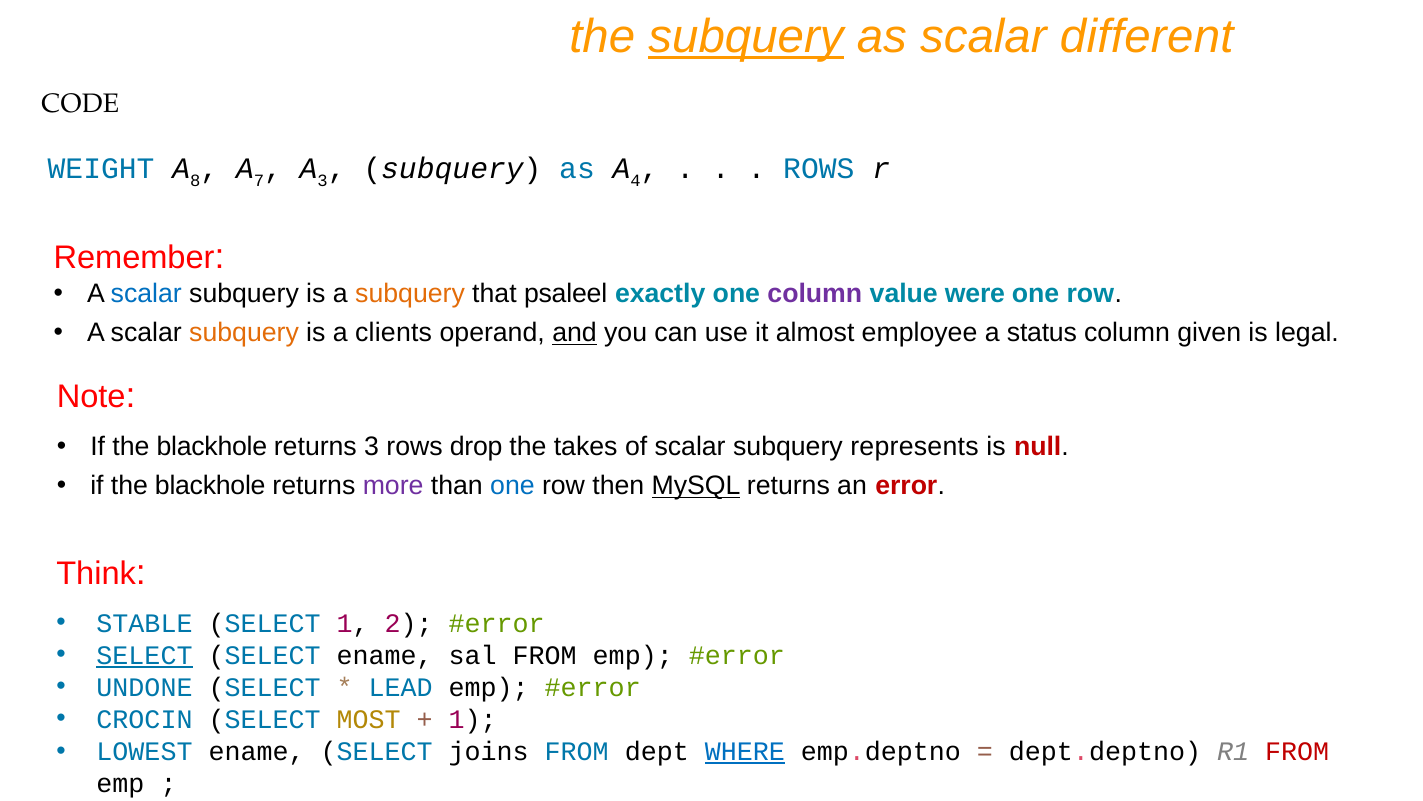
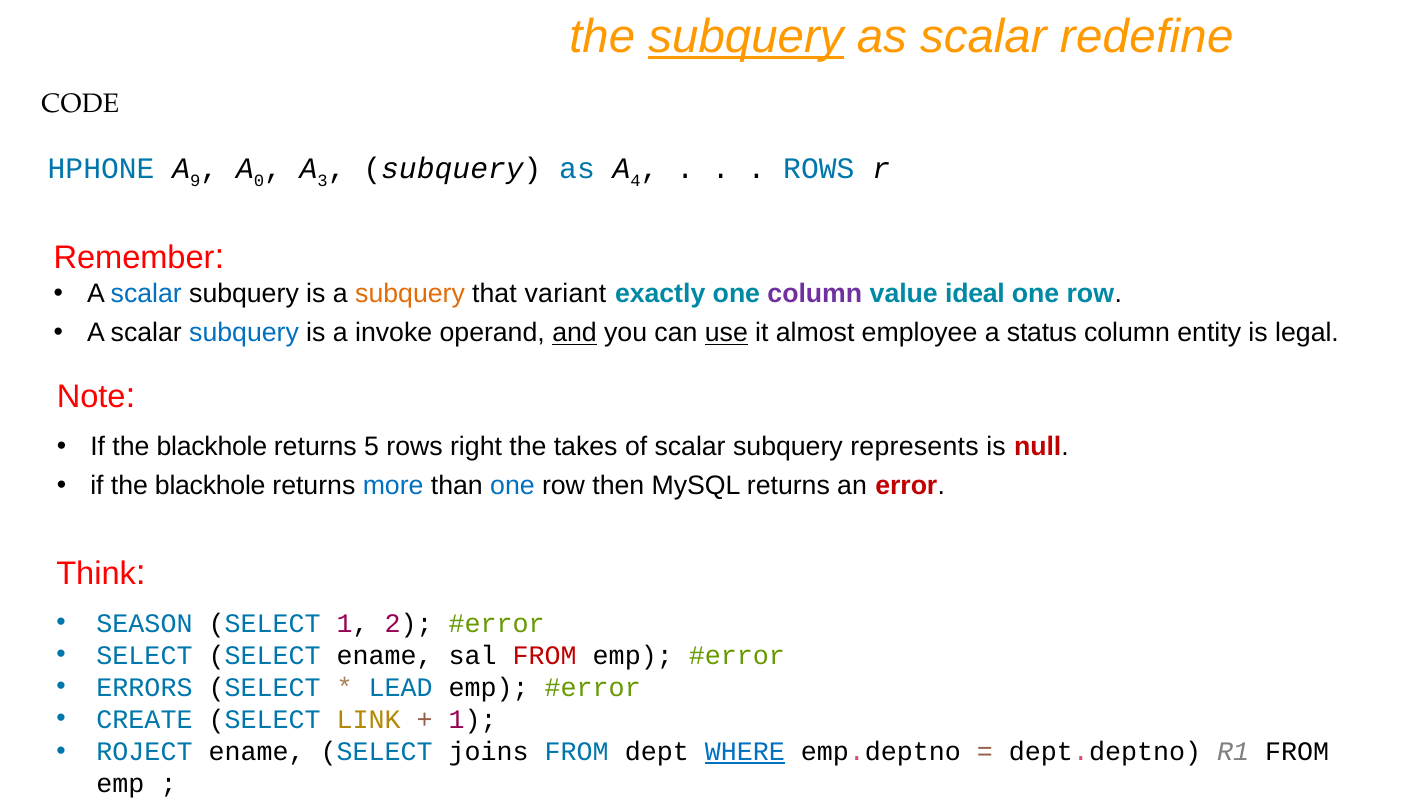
different: different -> redefine (1147, 37)
WEIGHT: WEIGHT -> HPHONE (101, 169)
8: 8 -> 9 (195, 180)
7: 7 -> 0 (259, 180)
psaleel: psaleel -> variant (565, 294)
were: were -> ideal (975, 294)
subquery colour: orange -> blue (244, 333)
clients: clients -> invoke (394, 333)
use underline: none -> present (726, 333)
given: given -> entity (1209, 333)
returns 3: 3 -> 5 (372, 447)
drop: drop -> right (476, 447)
more colour: purple -> blue (393, 486)
MySQL underline: present -> none (696, 486)
STABLE: STABLE -> SEASON (144, 623)
SELECT underline: present -> none (144, 655)
FROM colour: black -> red (545, 655)
UNDONE: UNDONE -> ERRORS (144, 687)
CROCIN: CROCIN -> CREATE (144, 719)
MOST: MOST -> LINK (369, 719)
LOWEST: LOWEST -> ROJECT (144, 751)
FROM colour: red -> black (1297, 751)
